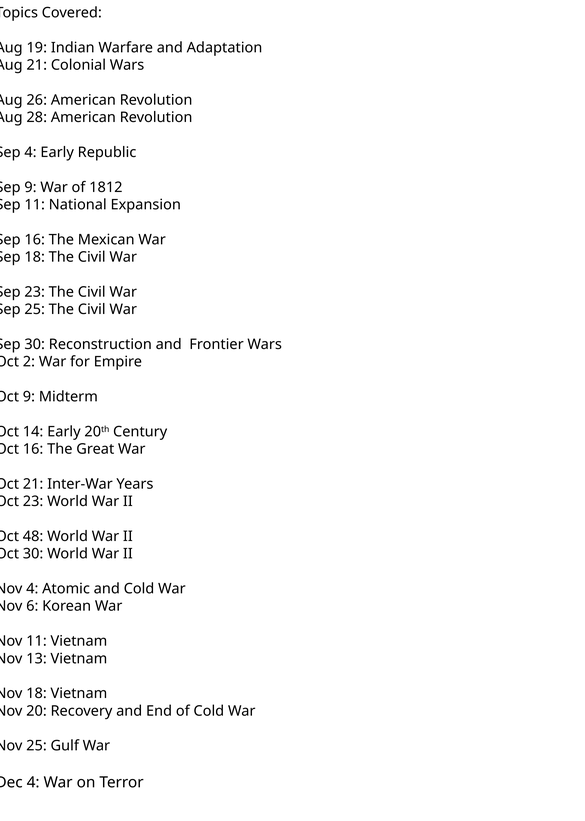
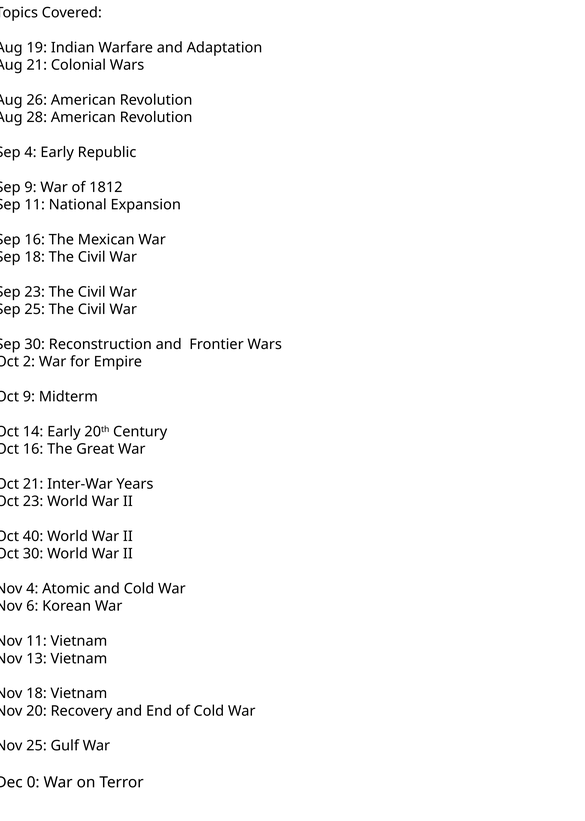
48: 48 -> 40 (33, 536)
4: 4 -> 0 (33, 782)
